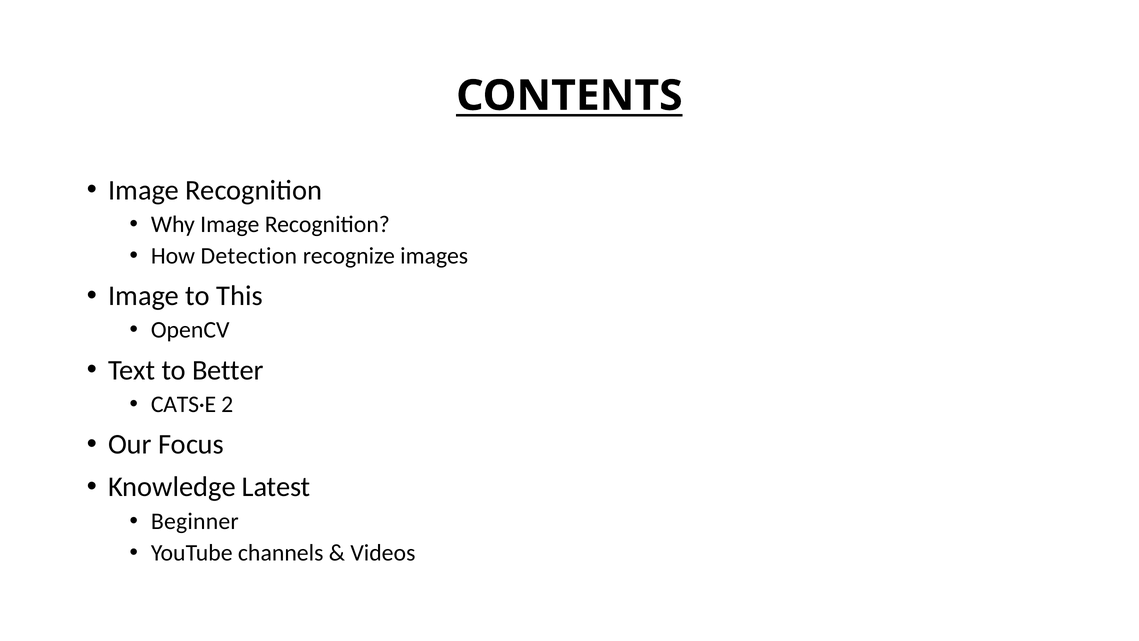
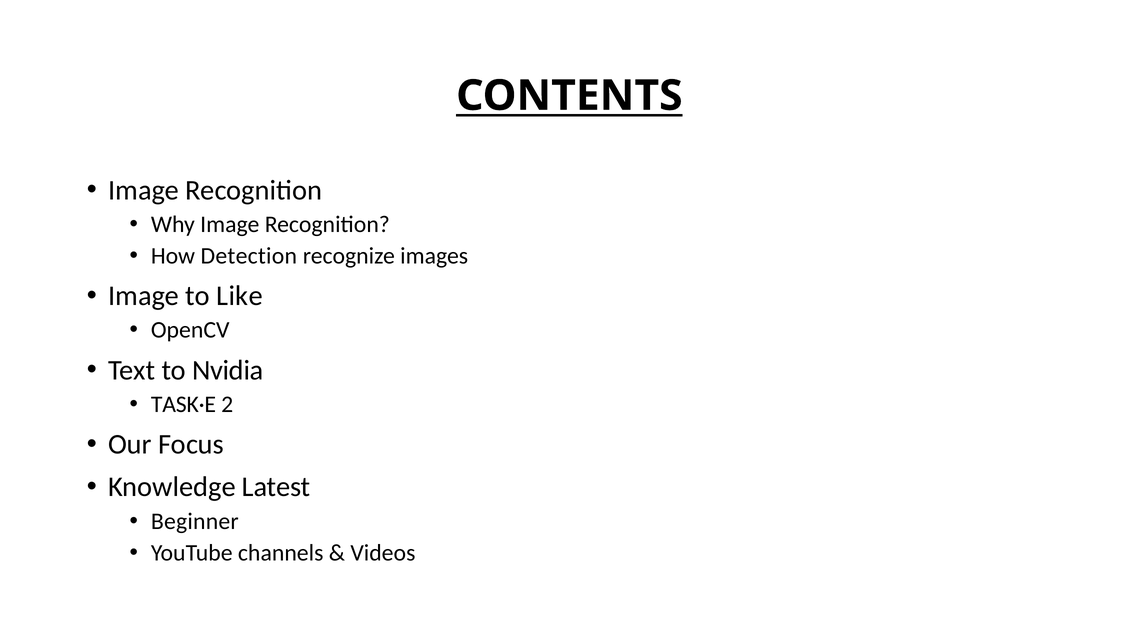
This: This -> Like (239, 296)
Better: Better -> Nvidia (228, 370)
CATS·E: CATS·E -> TASK·E (183, 404)
